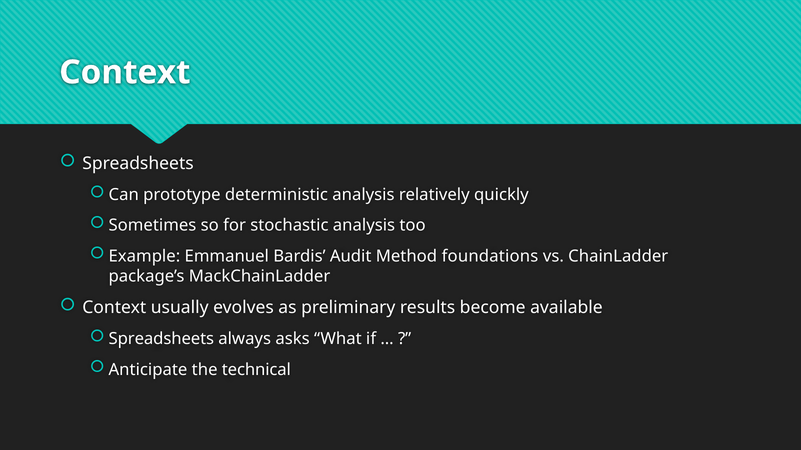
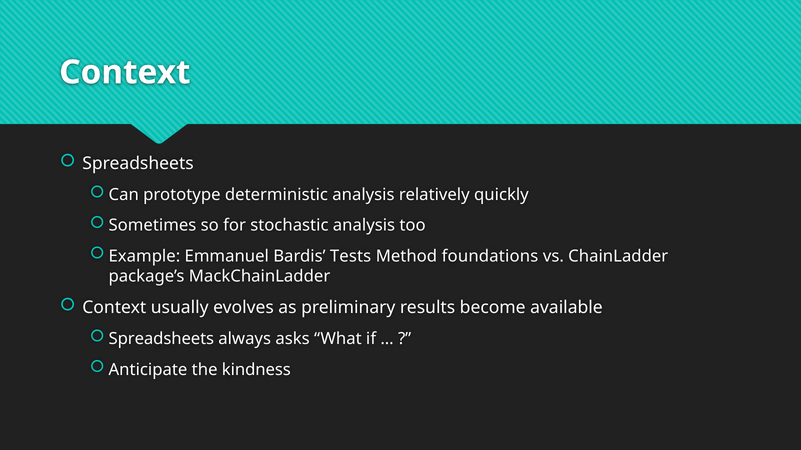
Audit: Audit -> Tests (351, 256)
technical: technical -> kindness (256, 370)
